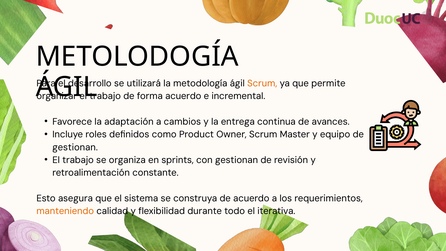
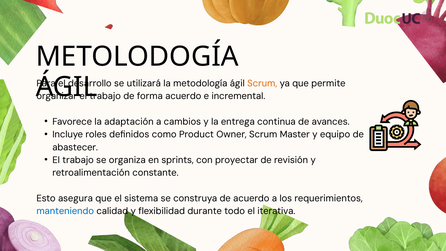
gestionan: gestionan -> abastecer (75, 147)
con gestionan: gestionan -> proyectar (237, 160)
manteniendo colour: orange -> blue (65, 211)
